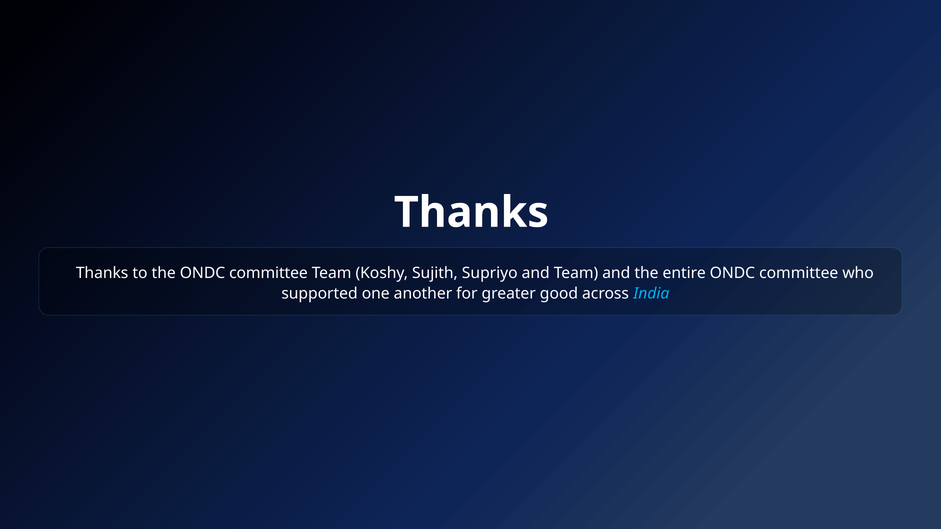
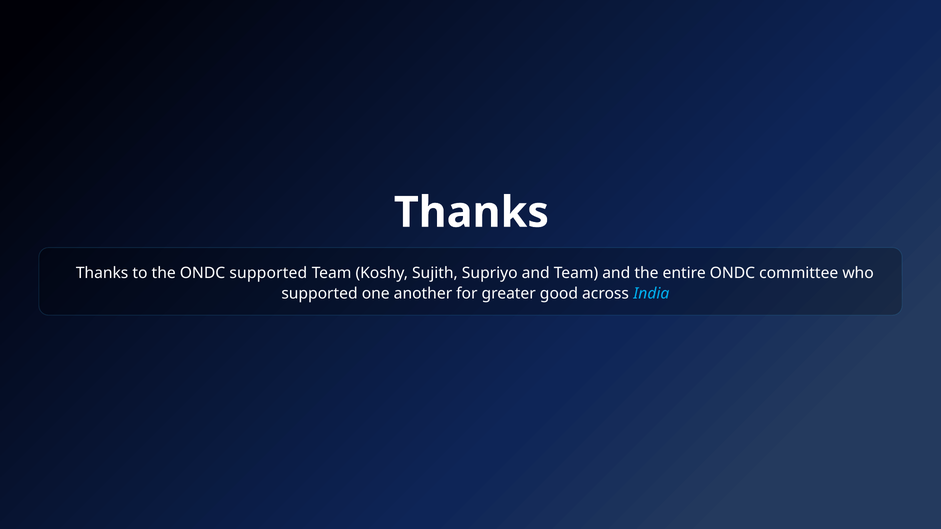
the ONDC committee: committee -> supported (268, 273)
